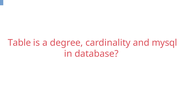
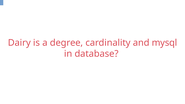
Table: Table -> Dairy (19, 43)
